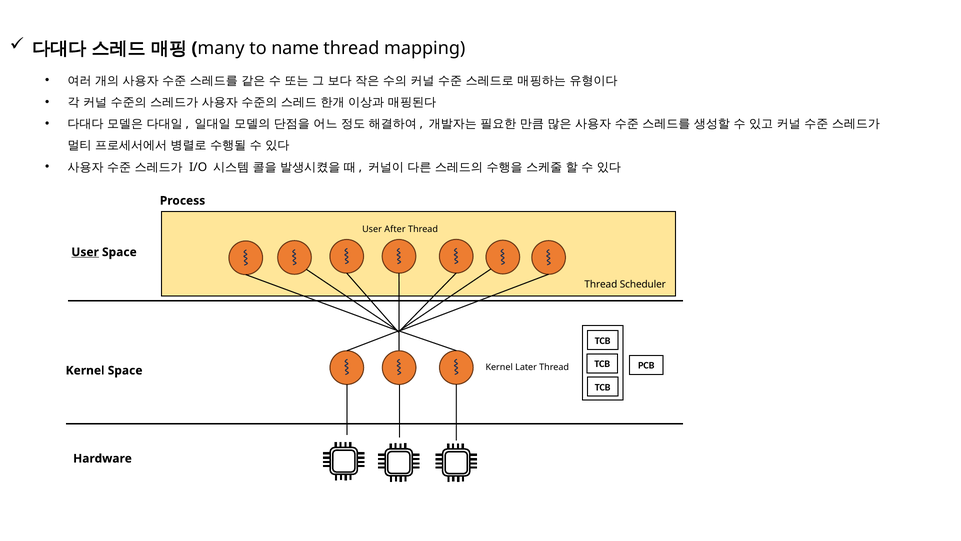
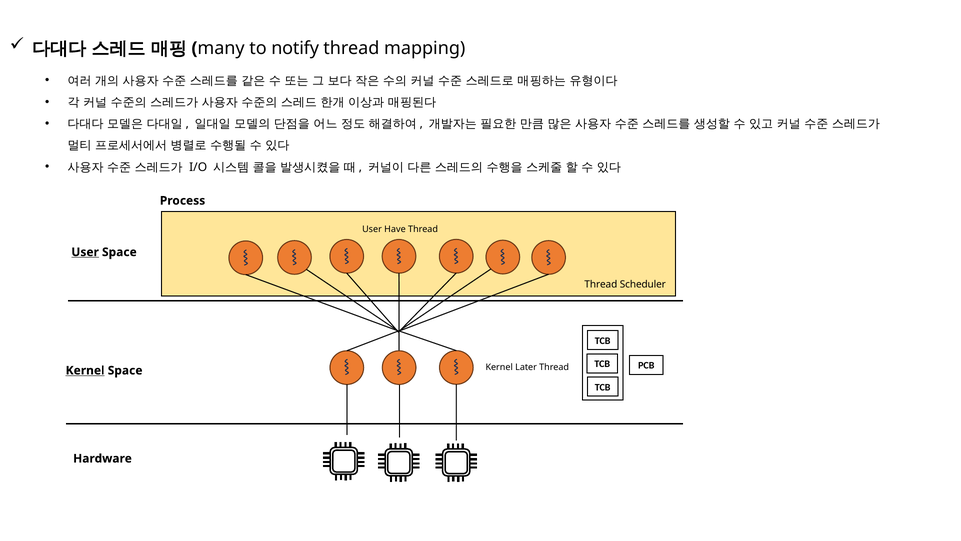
name: name -> notify (295, 48)
After: After -> Have (395, 229)
Kernel underline: none -> present (85, 370)
